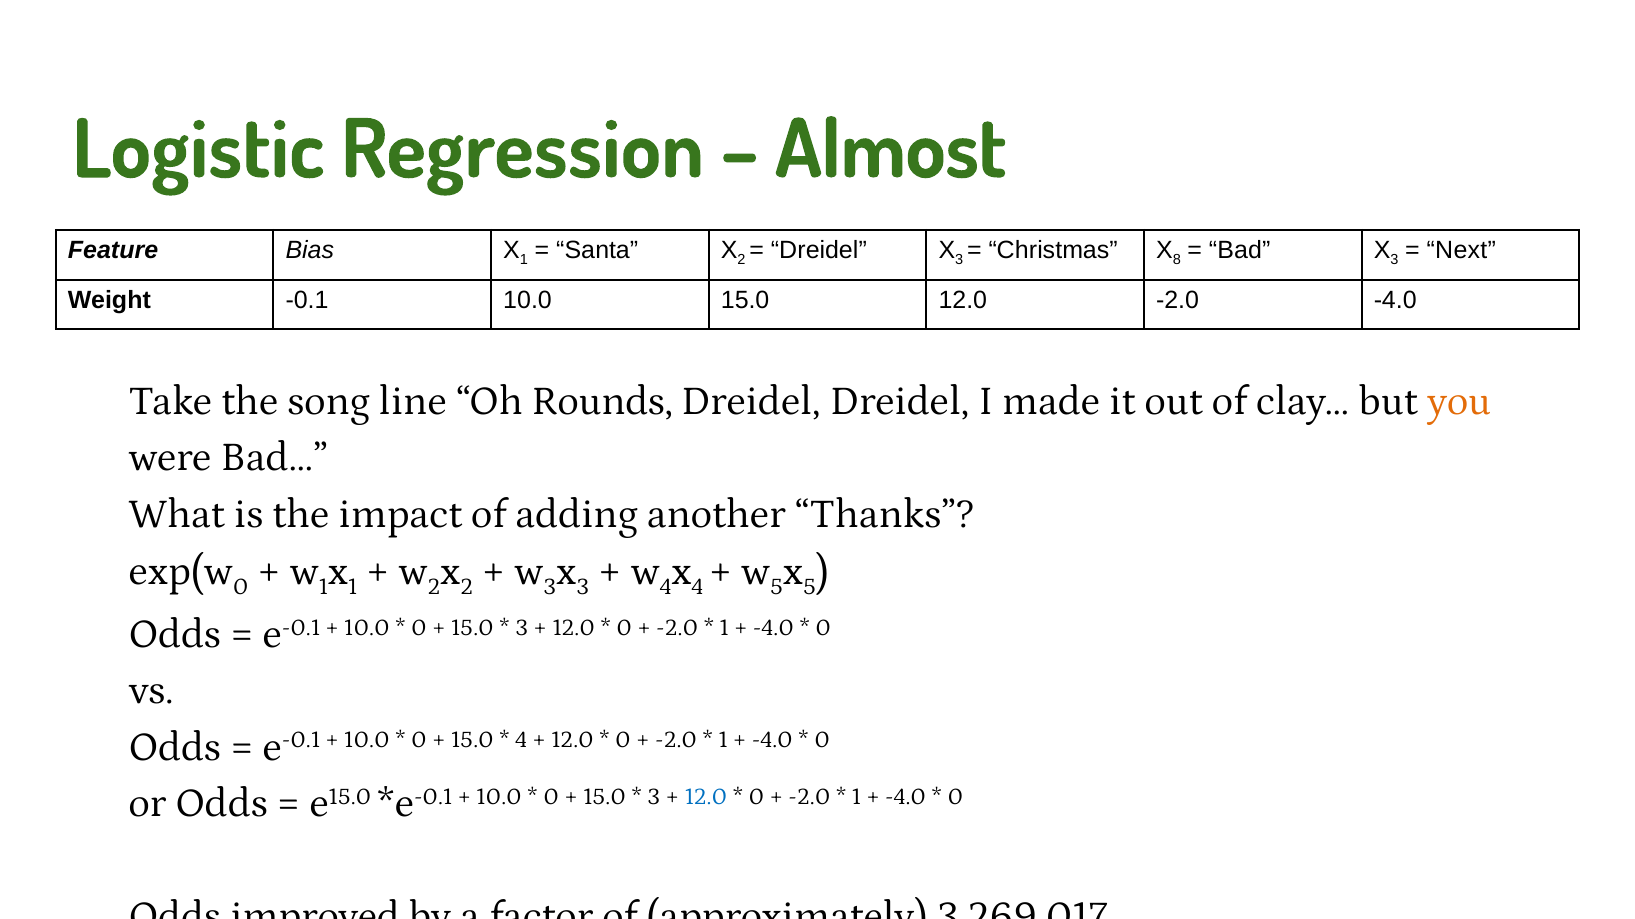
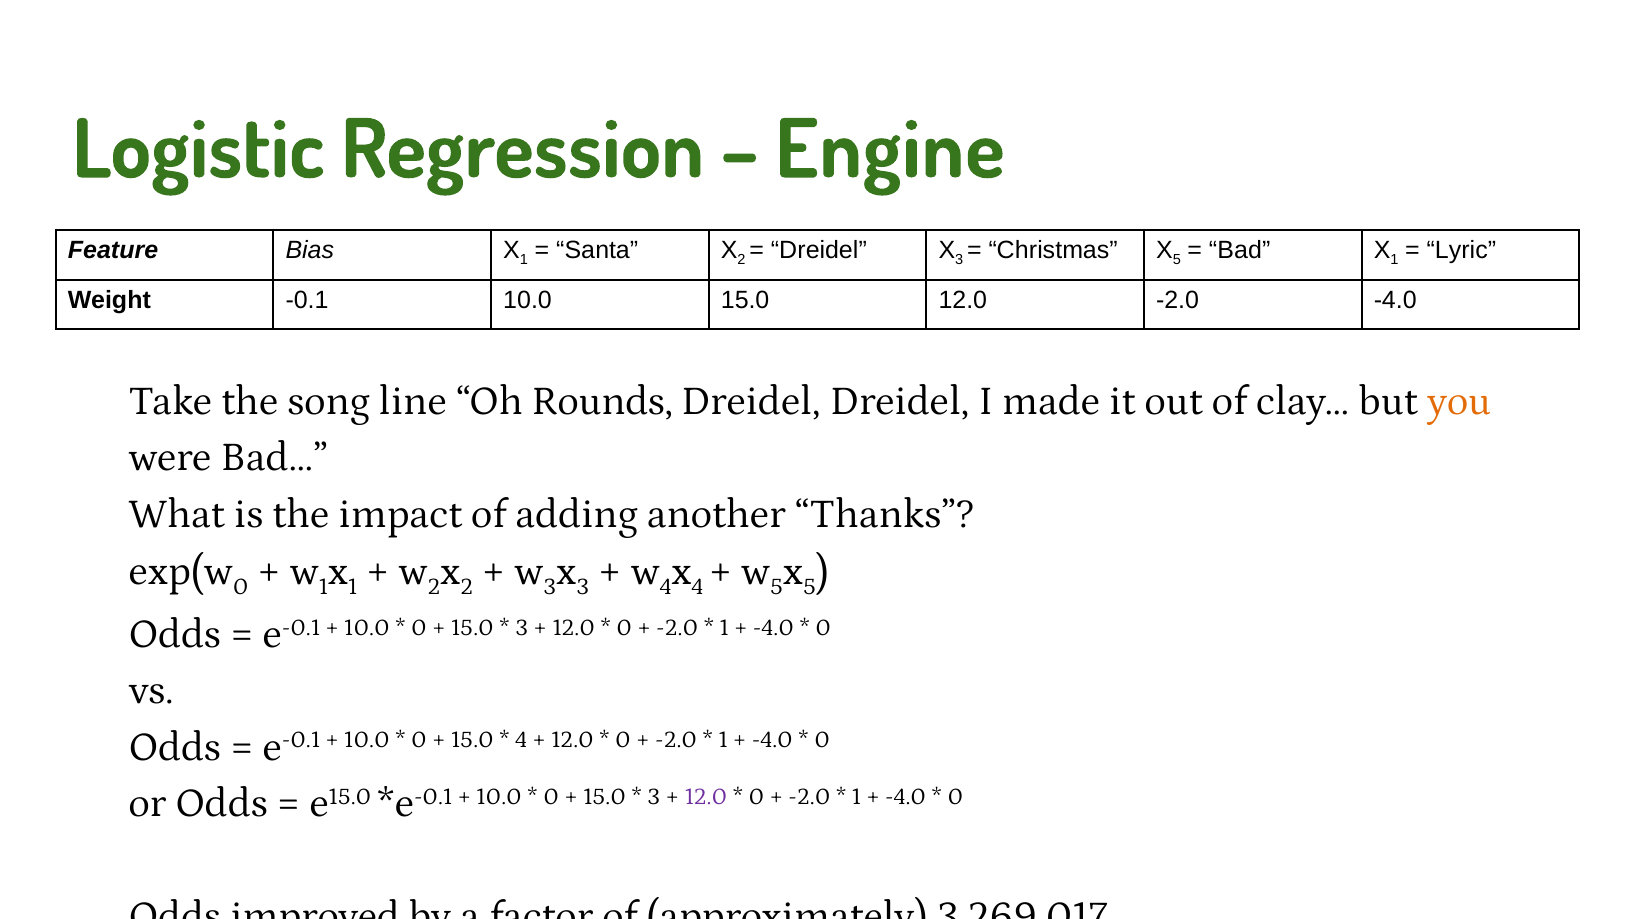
Almost: Almost -> Engine (890, 151)
8: 8 -> 5 (1177, 260)
3: 3 -> 1 (1394, 260)
Next: Next -> Lyric (1461, 251)
12.0 colour: blue -> purple (706, 797)
